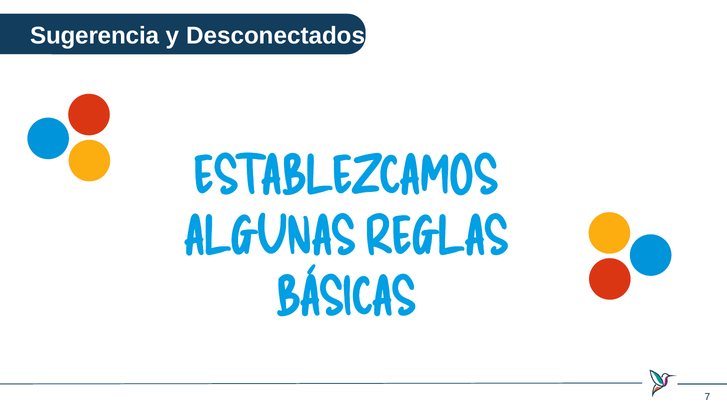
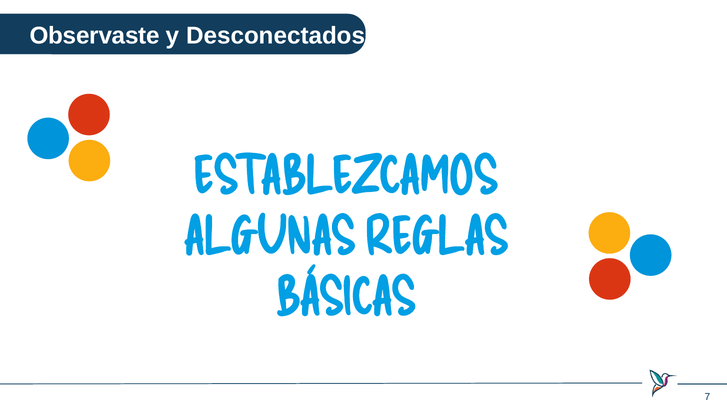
Sugerencia: Sugerencia -> Observaste (95, 36)
